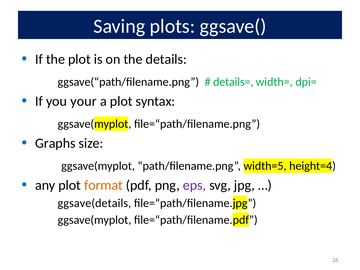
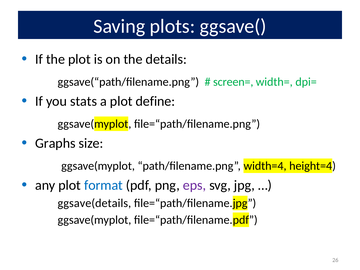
details=: details= -> screen= (233, 82)
your: your -> stats (84, 101)
syntax: syntax -> define (155, 101)
width=5: width=5 -> width=4 (265, 166)
format colour: orange -> blue (103, 185)
